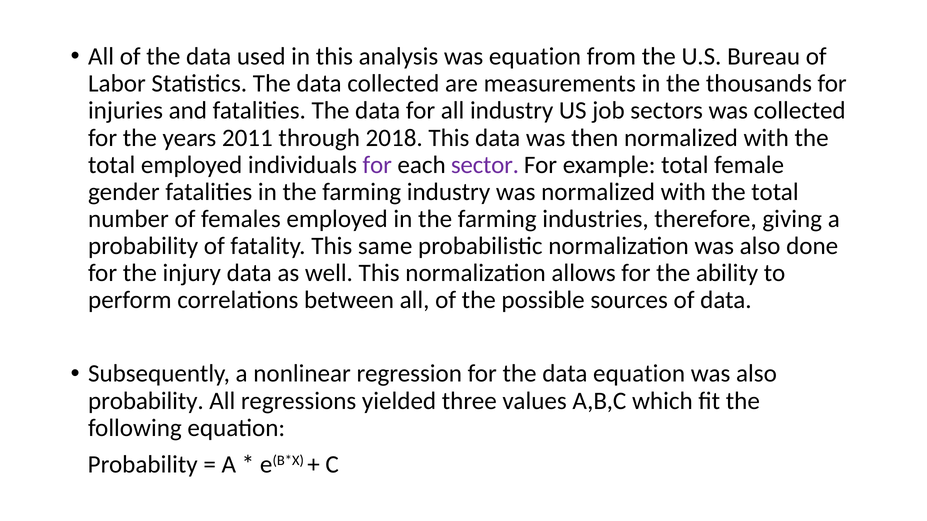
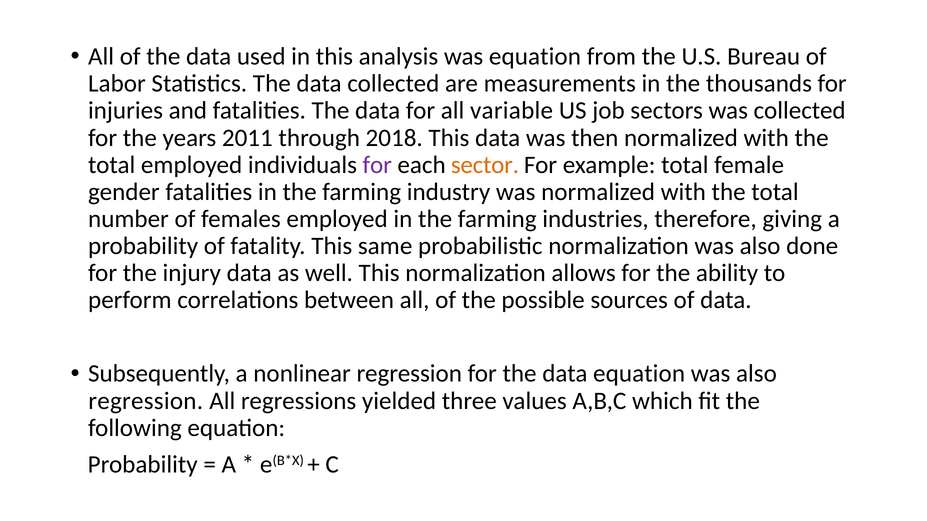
all industry: industry -> variable (512, 111)
sector colour: purple -> orange (485, 165)
probability: probability -> regression (146, 401)
